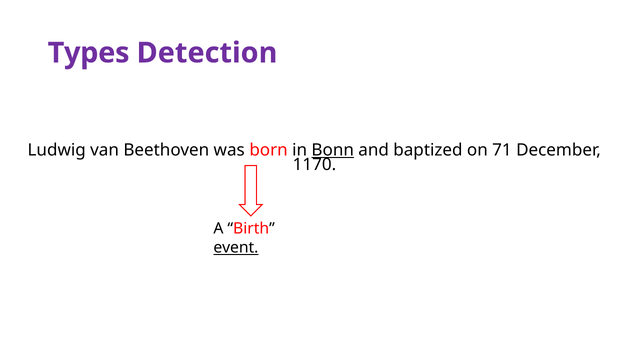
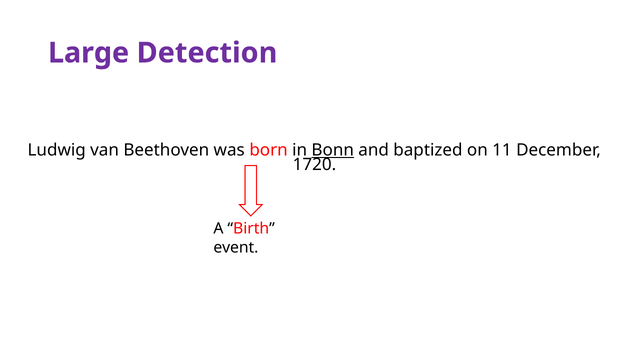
Types: Types -> Large (89, 53)
71: 71 -> 11 (502, 150)
1170: 1170 -> 1720 (314, 165)
event underline: present -> none (236, 248)
